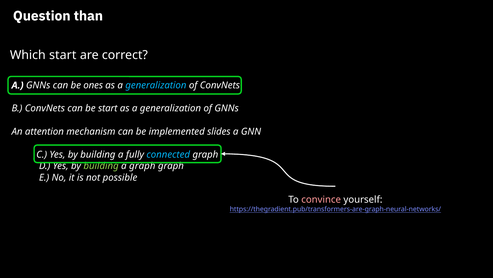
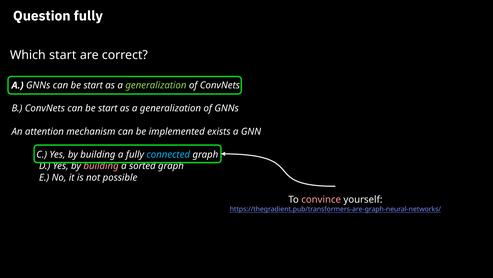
Question than: than -> fully (88, 16)
GNNs can be ones: ones -> start (93, 85)
generalization colour: light blue -> light green (156, 85)
slides: slides -> exists (219, 131)
building colour: light green -> pink (101, 166)
a graph: graph -> sorted (142, 166)
